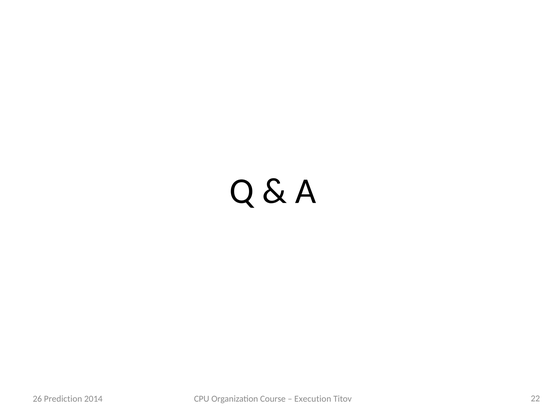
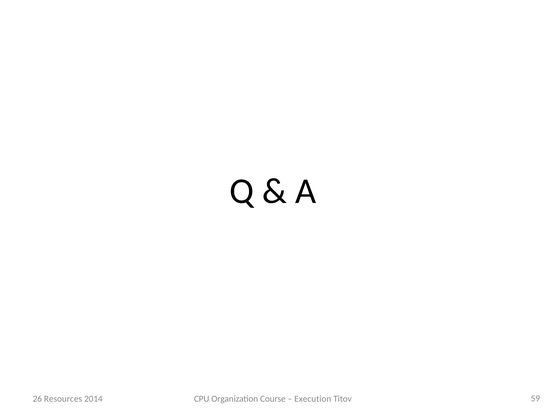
Prediction: Prediction -> Resources (63, 399)
22: 22 -> 59 (535, 399)
